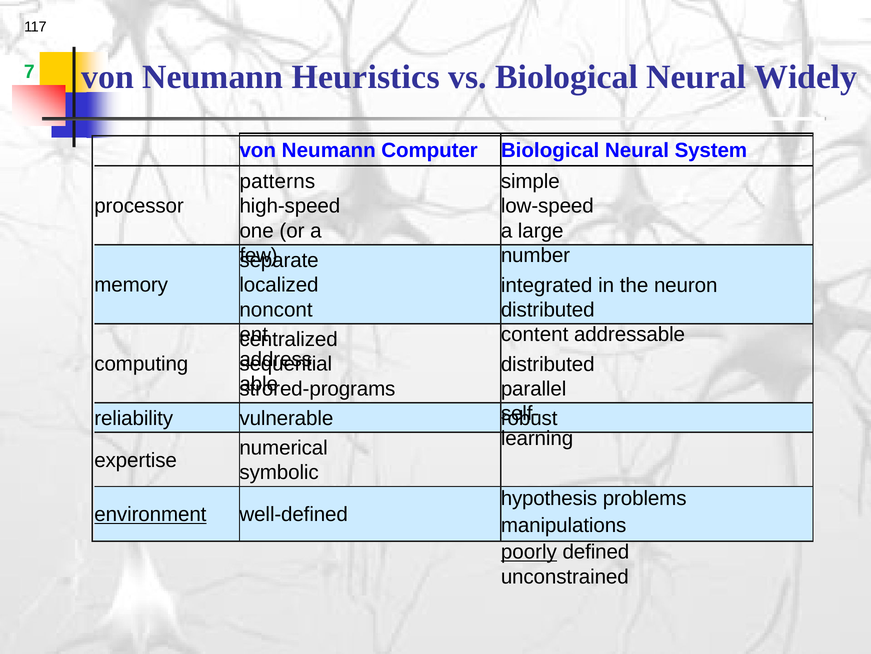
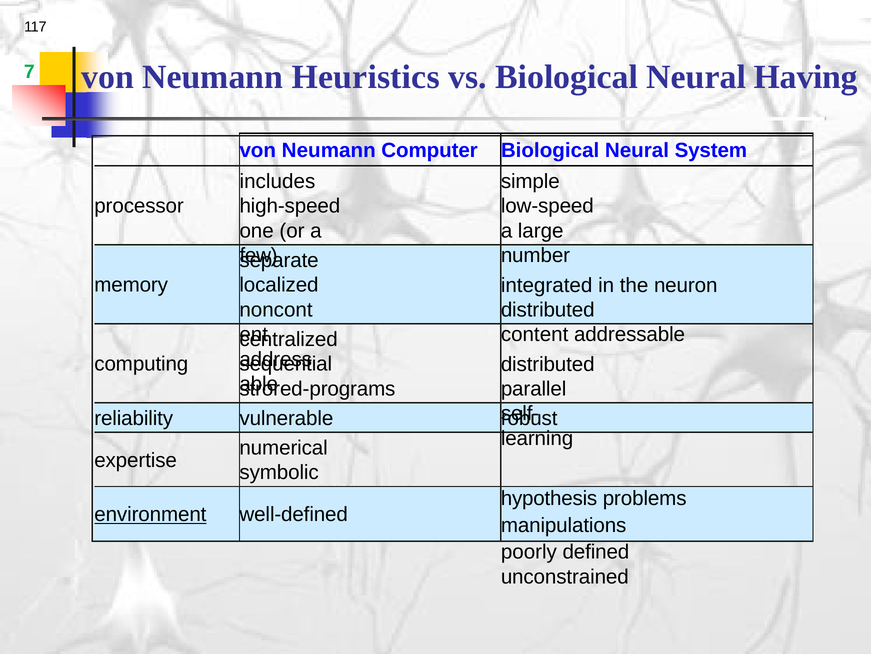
Widely: Widely -> Having (806, 77)
patterns: patterns -> includes (277, 181)
poorly underline: present -> none (529, 552)
